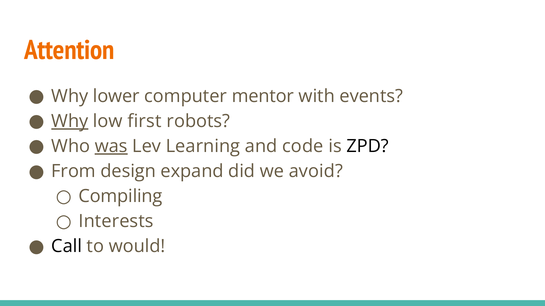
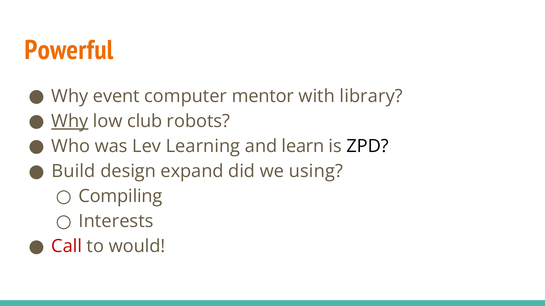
Attention: Attention -> Powerful (69, 50)
lower: lower -> event (116, 96)
events: events -> library (371, 96)
first: first -> club (145, 121)
was underline: present -> none (111, 146)
code: code -> learn (303, 146)
From: From -> Build (73, 172)
avoid: avoid -> using (316, 172)
Call colour: black -> red (67, 247)
